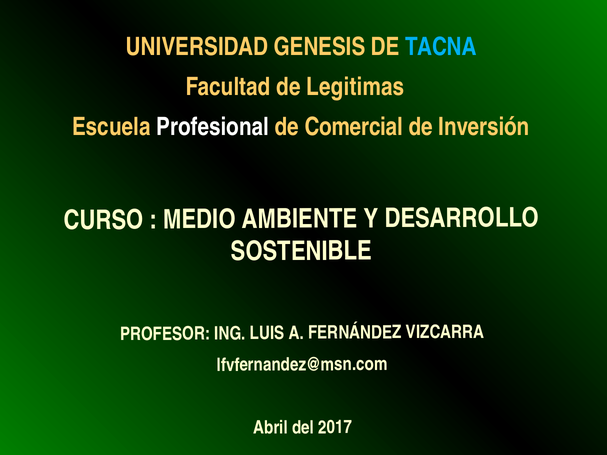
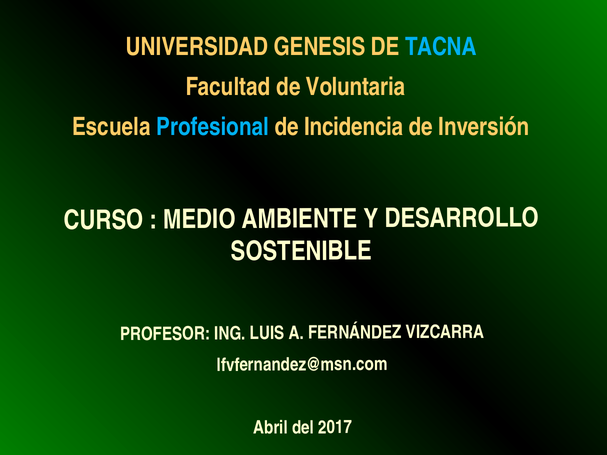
Legitimas: Legitimas -> Voluntaria (356, 87)
Profesional colour: white -> light blue (213, 127)
Comercial: Comercial -> Incidencia (354, 127)
